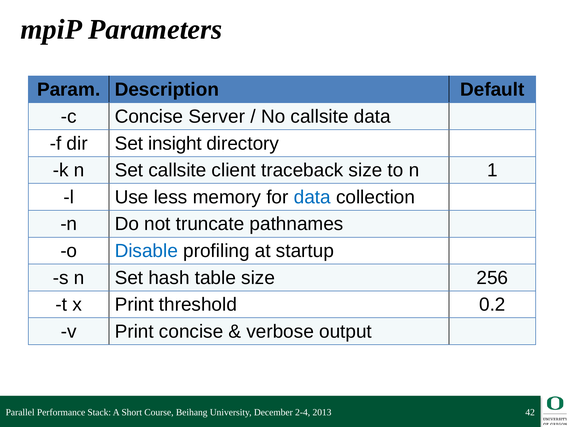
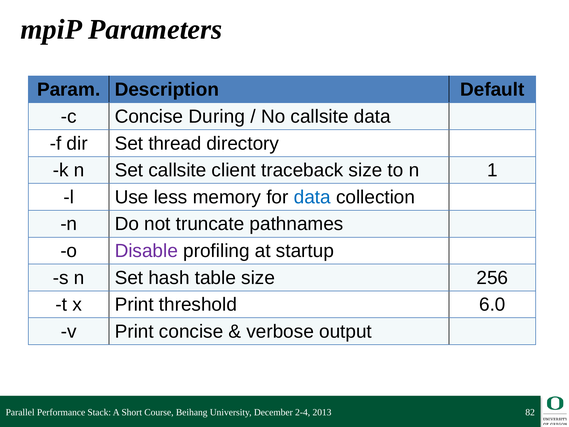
Server: Server -> During (217, 116)
insight: insight -> thread (175, 143)
Disable colour: blue -> purple (146, 251)
0.2: 0.2 -> 6.0 (492, 304)
42: 42 -> 82 (530, 412)
